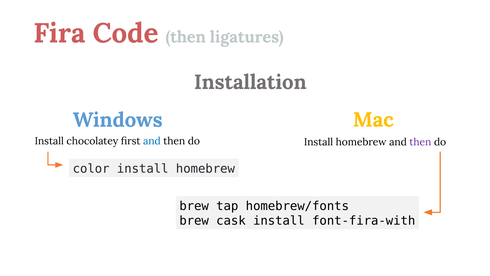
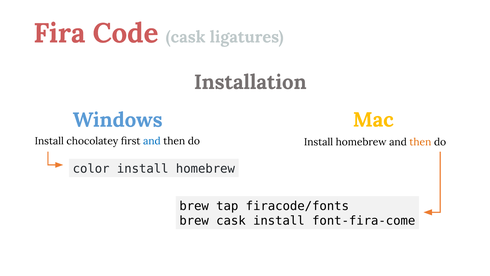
Code then: then -> cask (186, 37)
then colour: purple -> orange (420, 142)
homebrew/fonts: homebrew/fonts -> firacode/fonts (297, 206)
font-fira-with: font-fira-with -> font-fira-come (364, 221)
